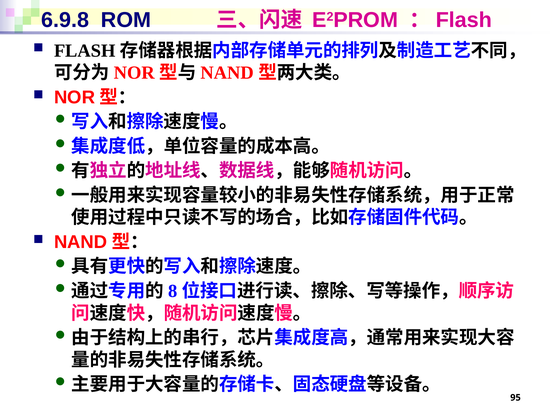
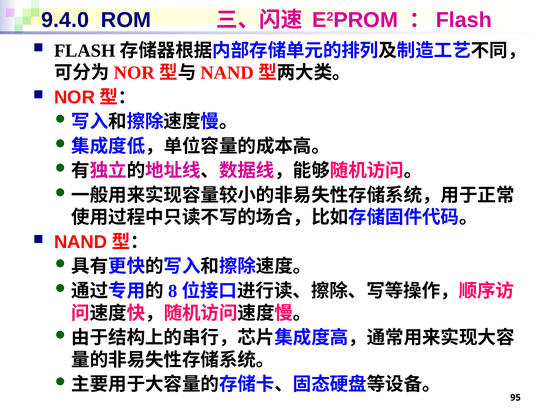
6.9.8: 6.9.8 -> 9.4.0 (65, 20)
